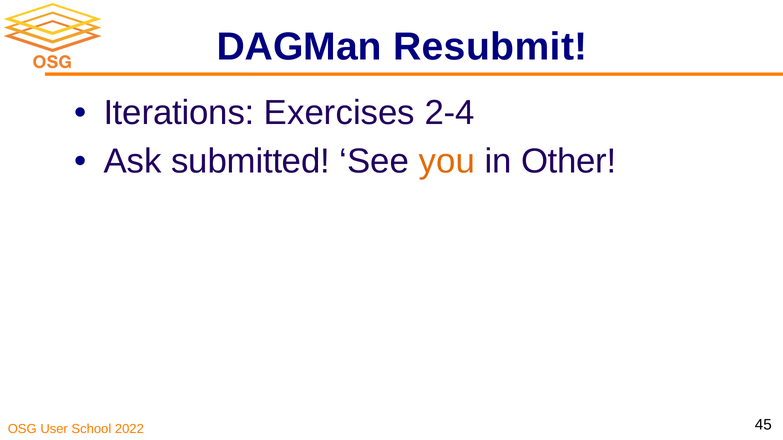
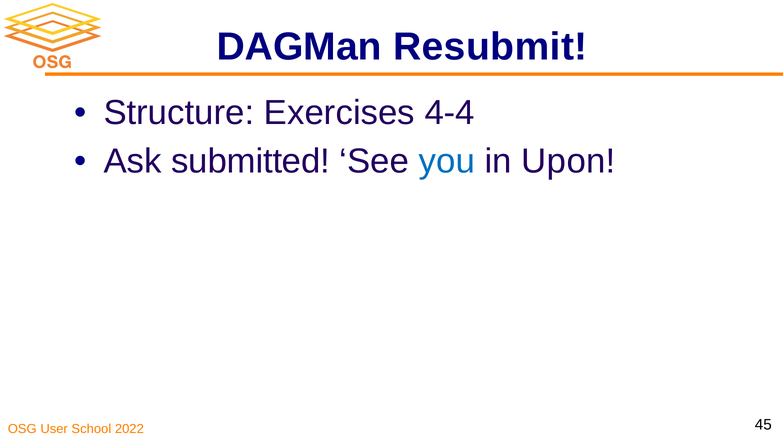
Iterations: Iterations -> Structure (179, 113)
2-4: 2-4 -> 4-4 (450, 113)
you colour: orange -> blue (447, 162)
Other: Other -> Upon (568, 162)
